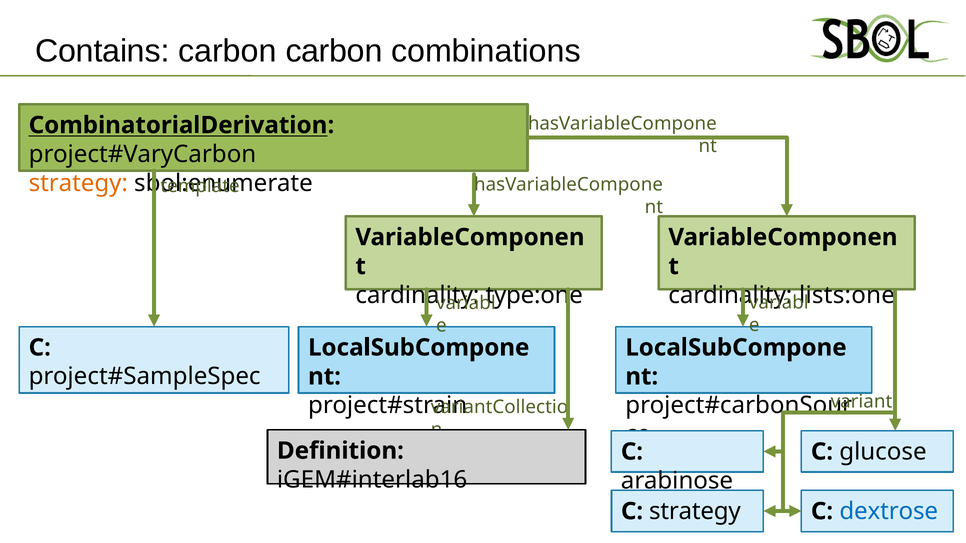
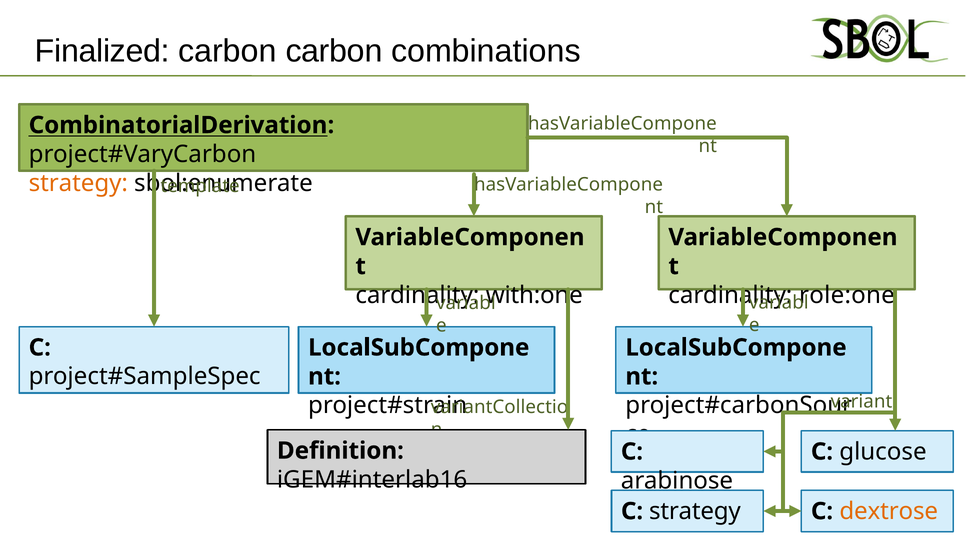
Contains: Contains -> Finalized (102, 51)
type:one: type:one -> with:one (534, 295)
lists:one: lists:one -> role:one (847, 295)
dextrose colour: blue -> orange (889, 512)
